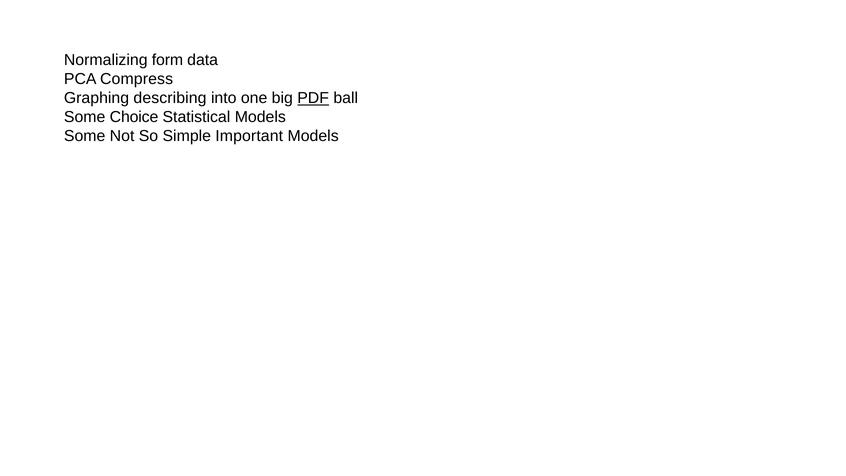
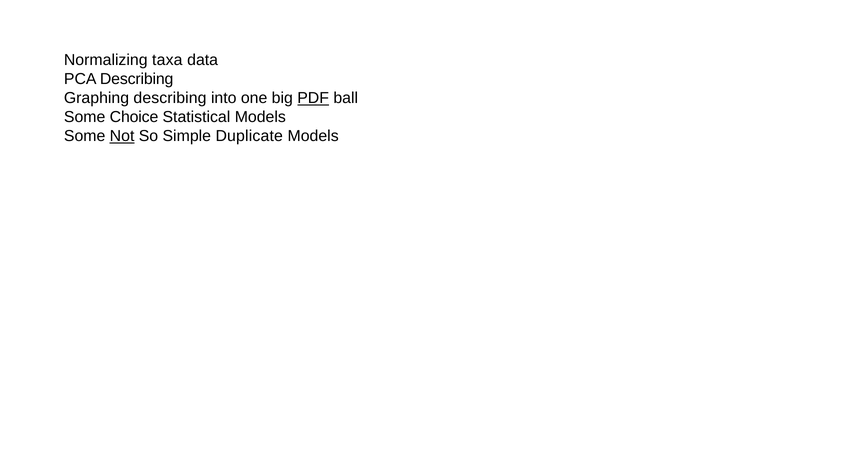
form: form -> taxa (167, 60)
PCA Compress: Compress -> Describing (137, 79)
Not underline: none -> present (122, 136)
Important: Important -> Duplicate (249, 136)
